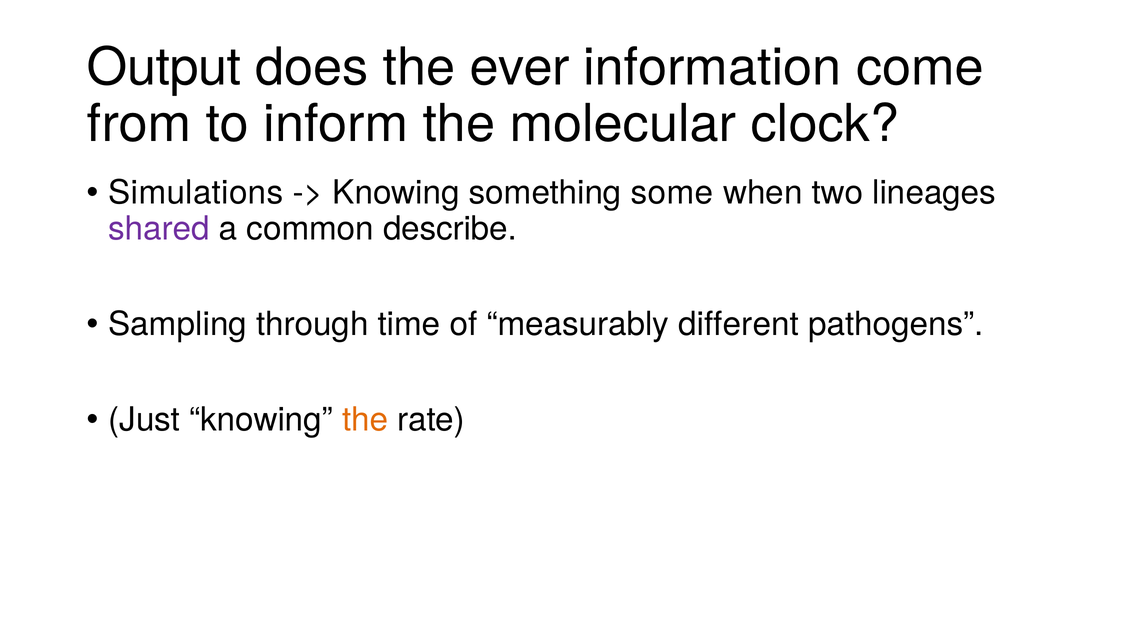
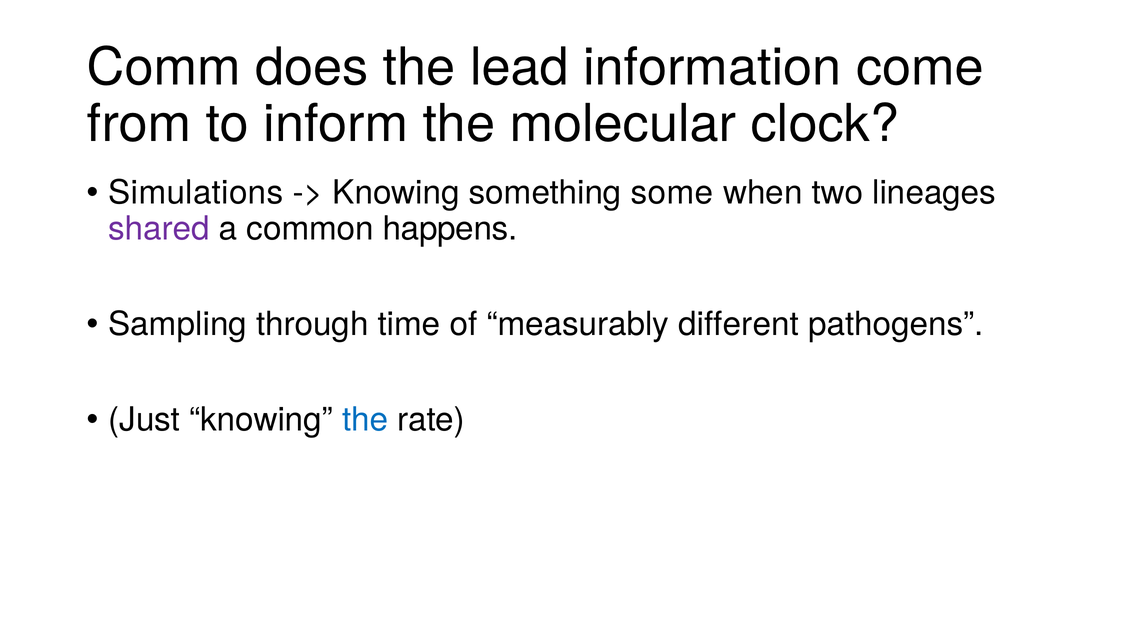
Output: Output -> Comm (164, 68)
ever: ever -> lead (519, 68)
describe: describe -> happens (450, 229)
the colour: orange -> blue (365, 420)
